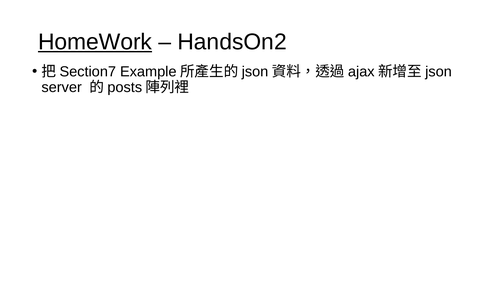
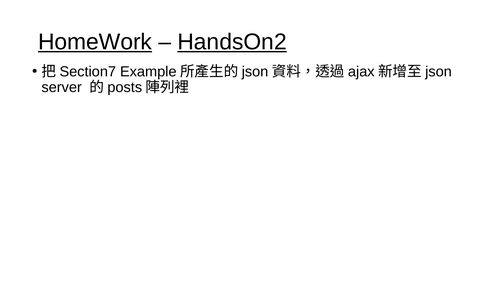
HandsOn2 underline: none -> present (232, 42)
